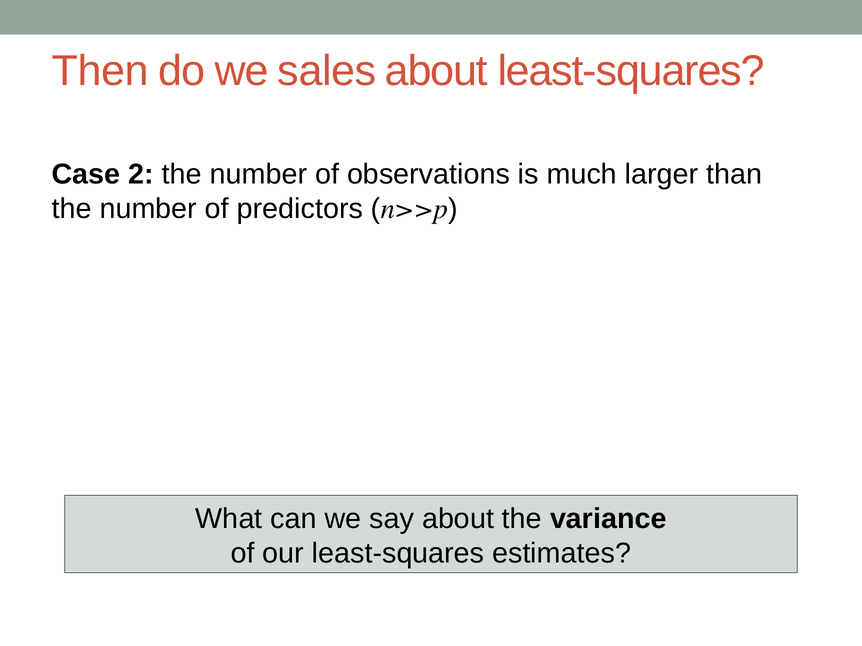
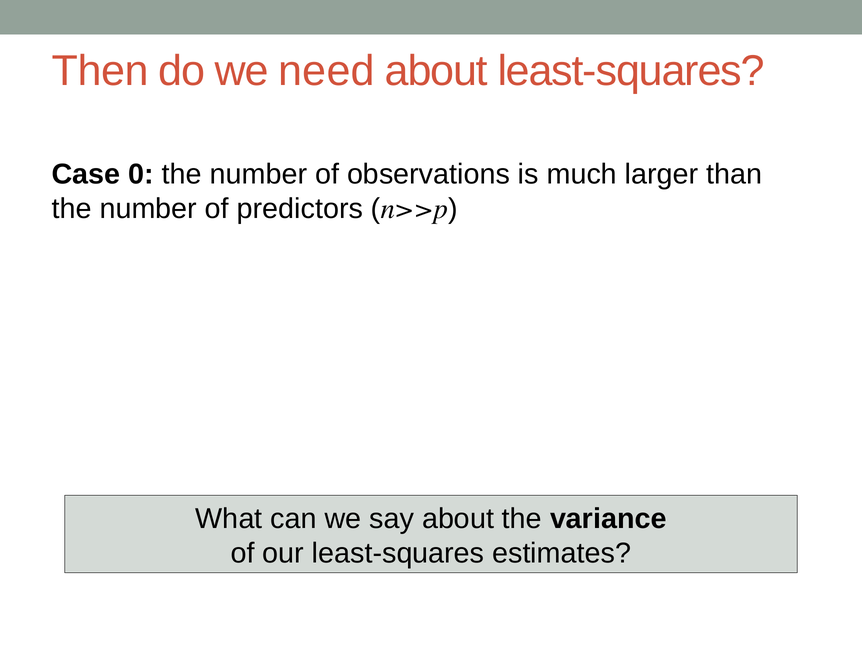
sales: sales -> need (327, 71)
2: 2 -> 0 (141, 174)
